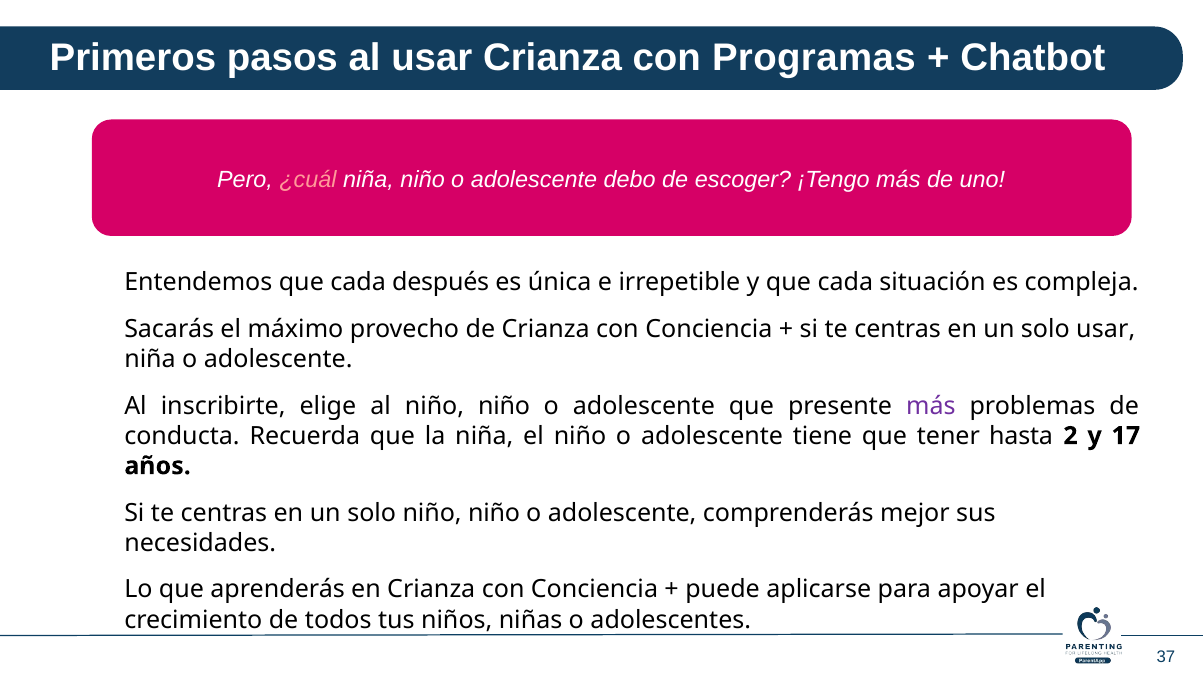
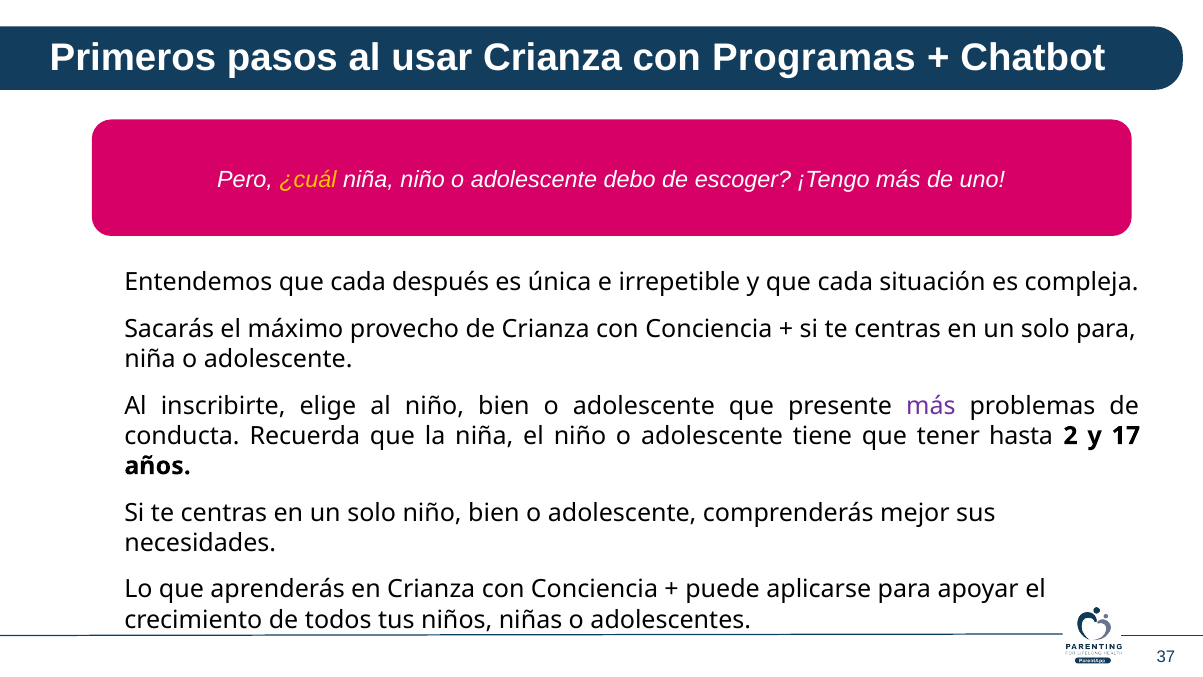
¿cuál colour: pink -> yellow (308, 179)
solo usar: usar -> para (1106, 329)
al niño niño: niño -> bien (504, 406)
solo niño niño: niño -> bien (494, 513)
